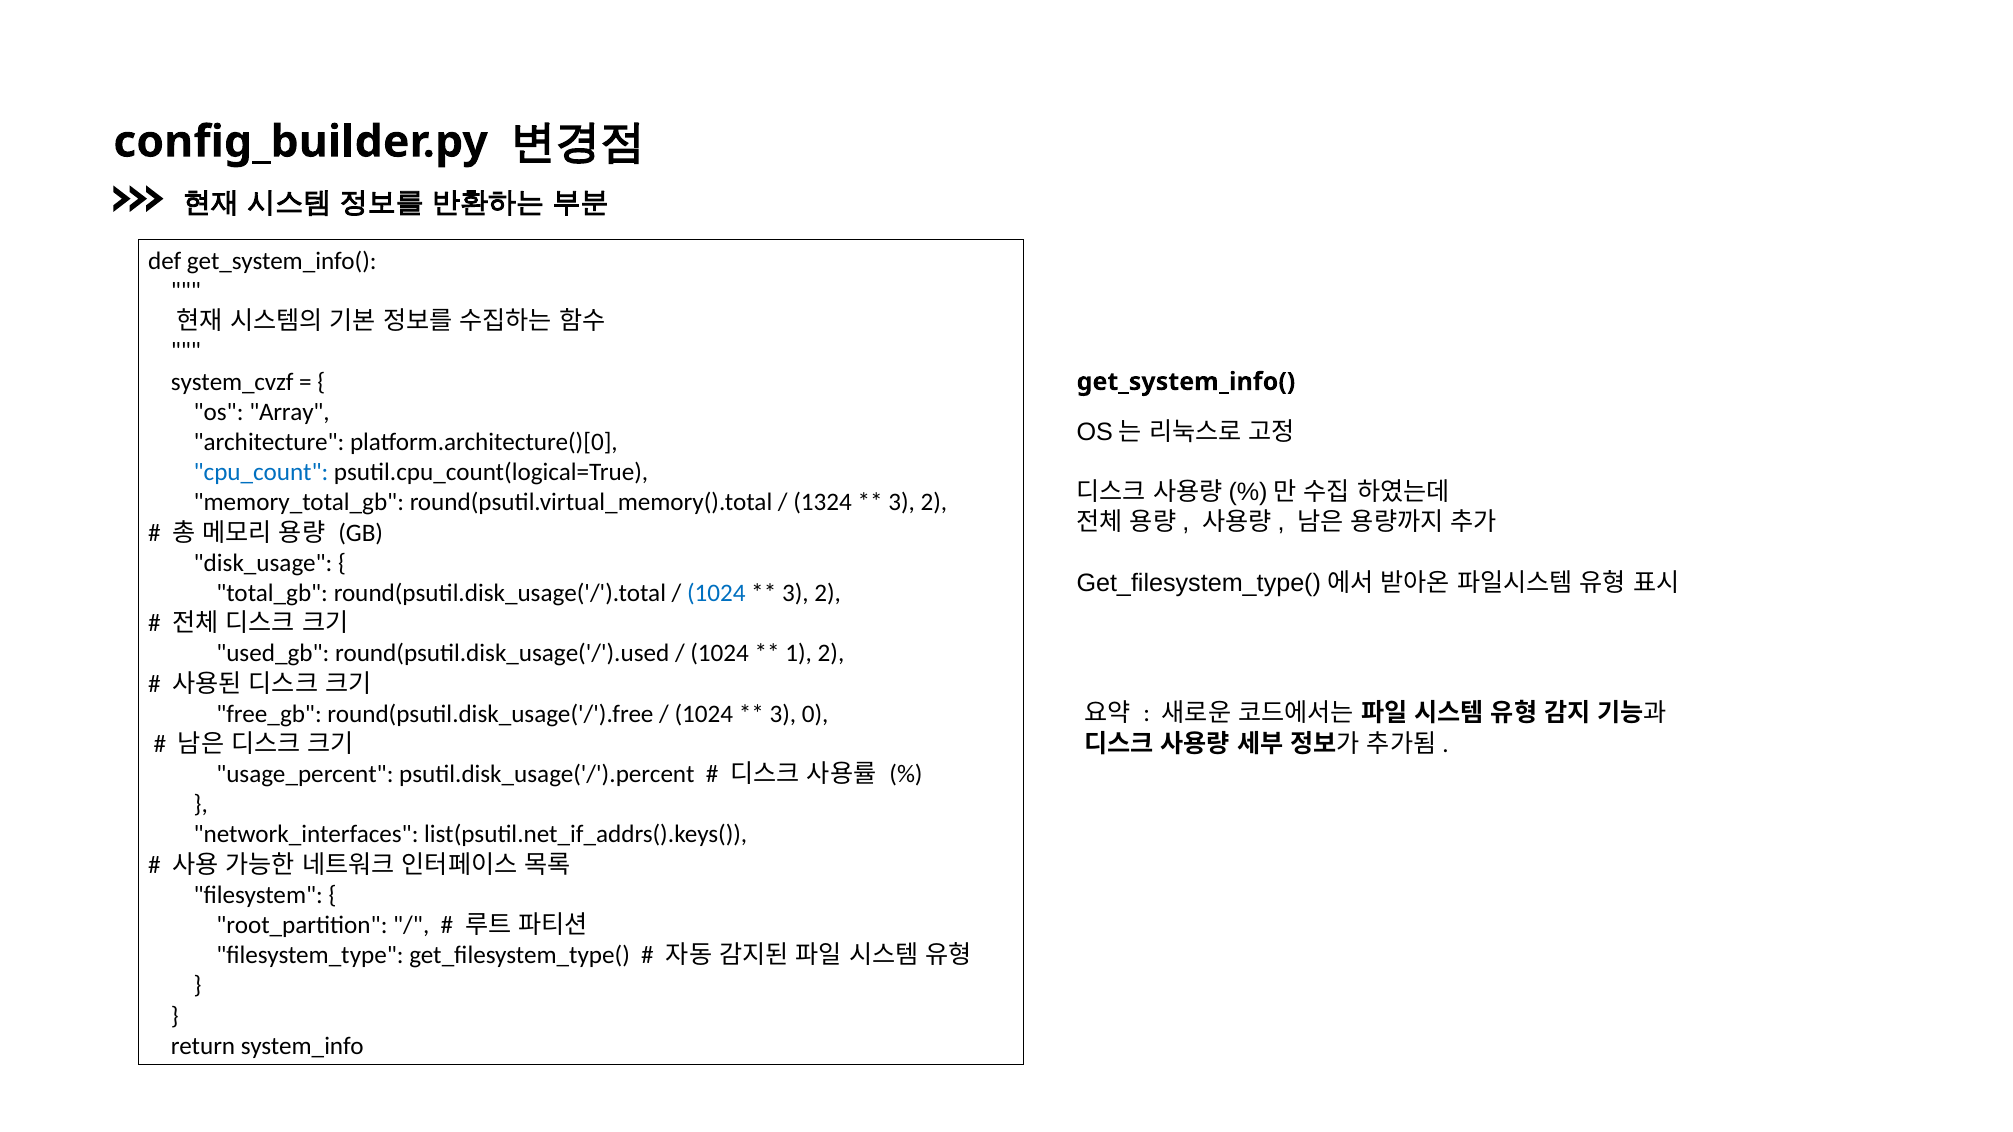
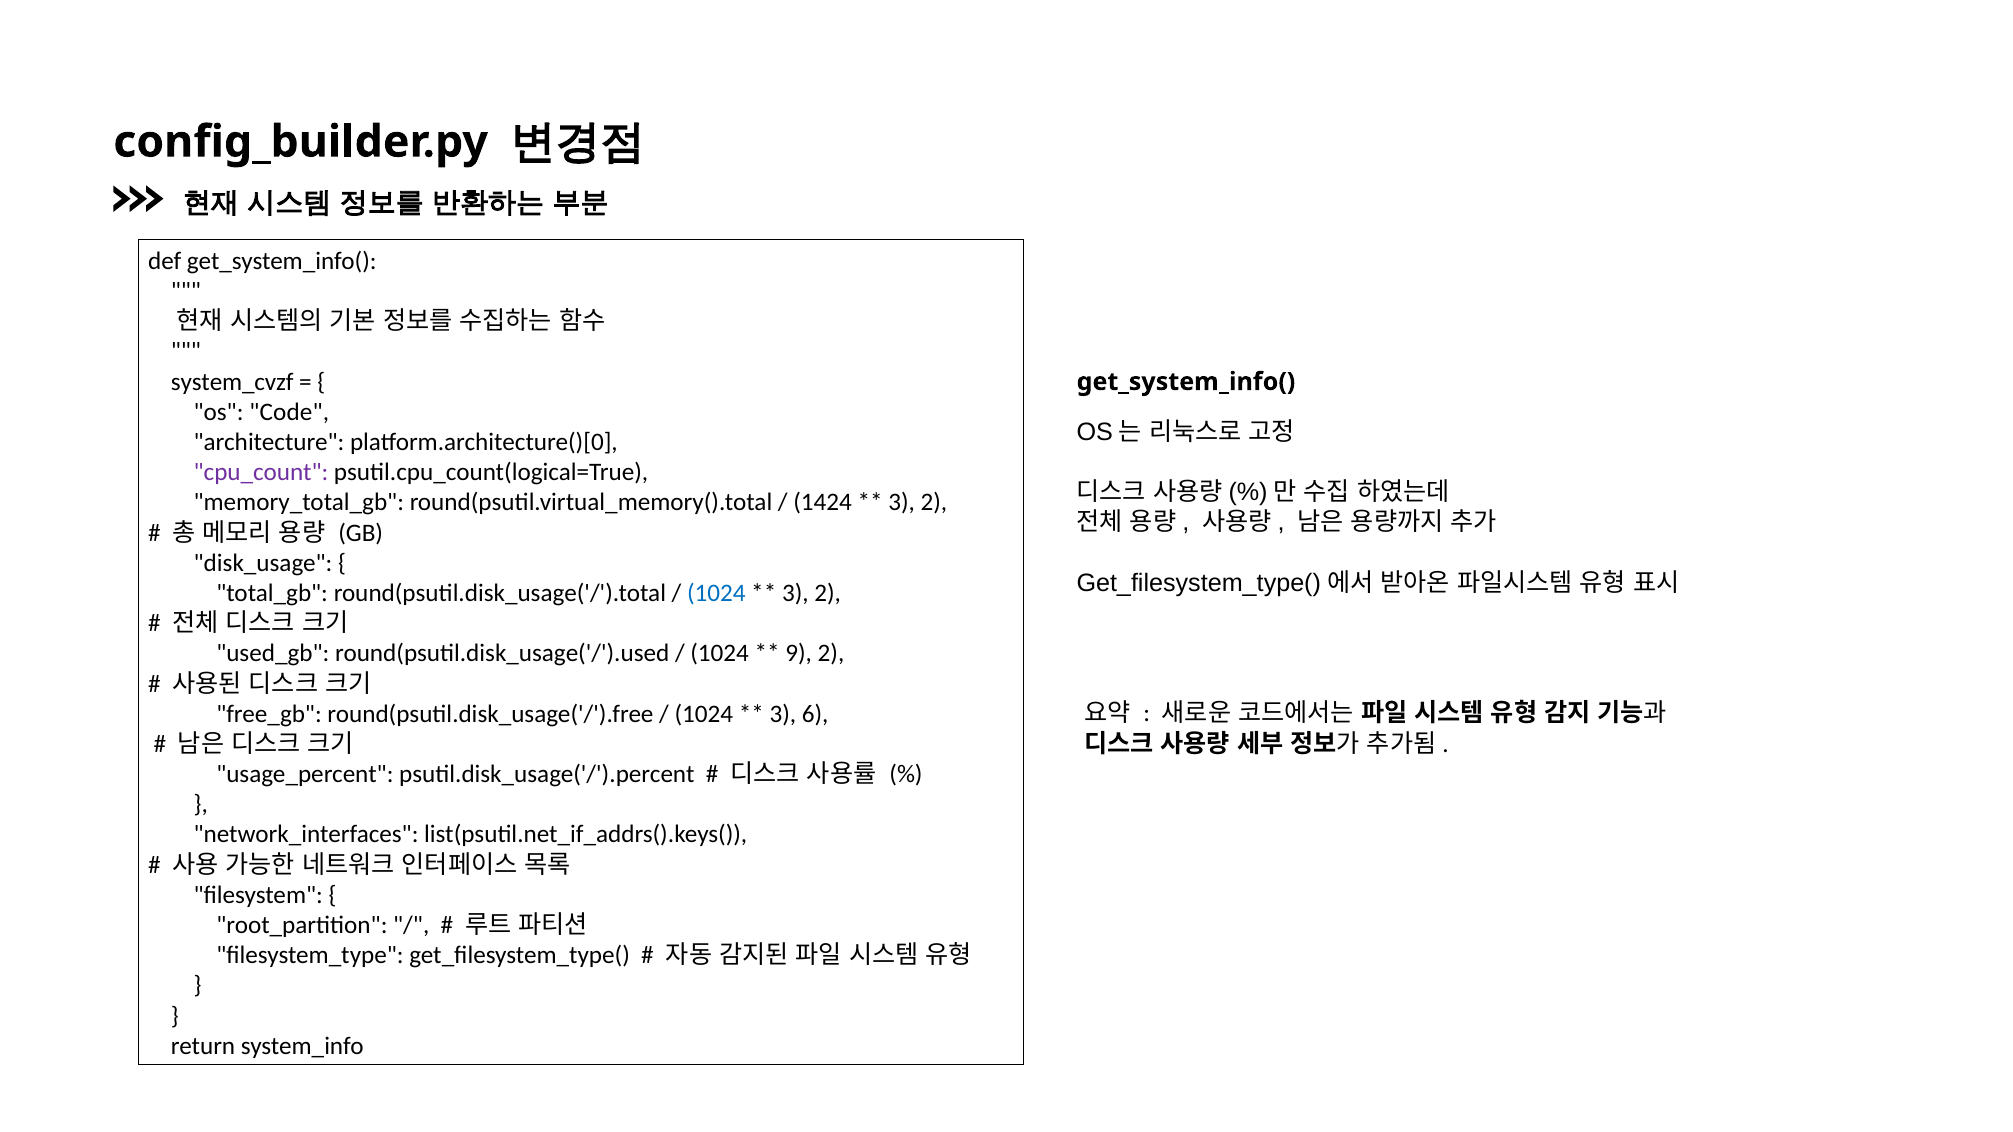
Array: Array -> Code (289, 412)
cpu_count colour: blue -> purple (261, 473)
1324: 1324 -> 1424 (823, 503)
1: 1 -> 9 (799, 654)
0: 0 -> 6 (815, 714)
